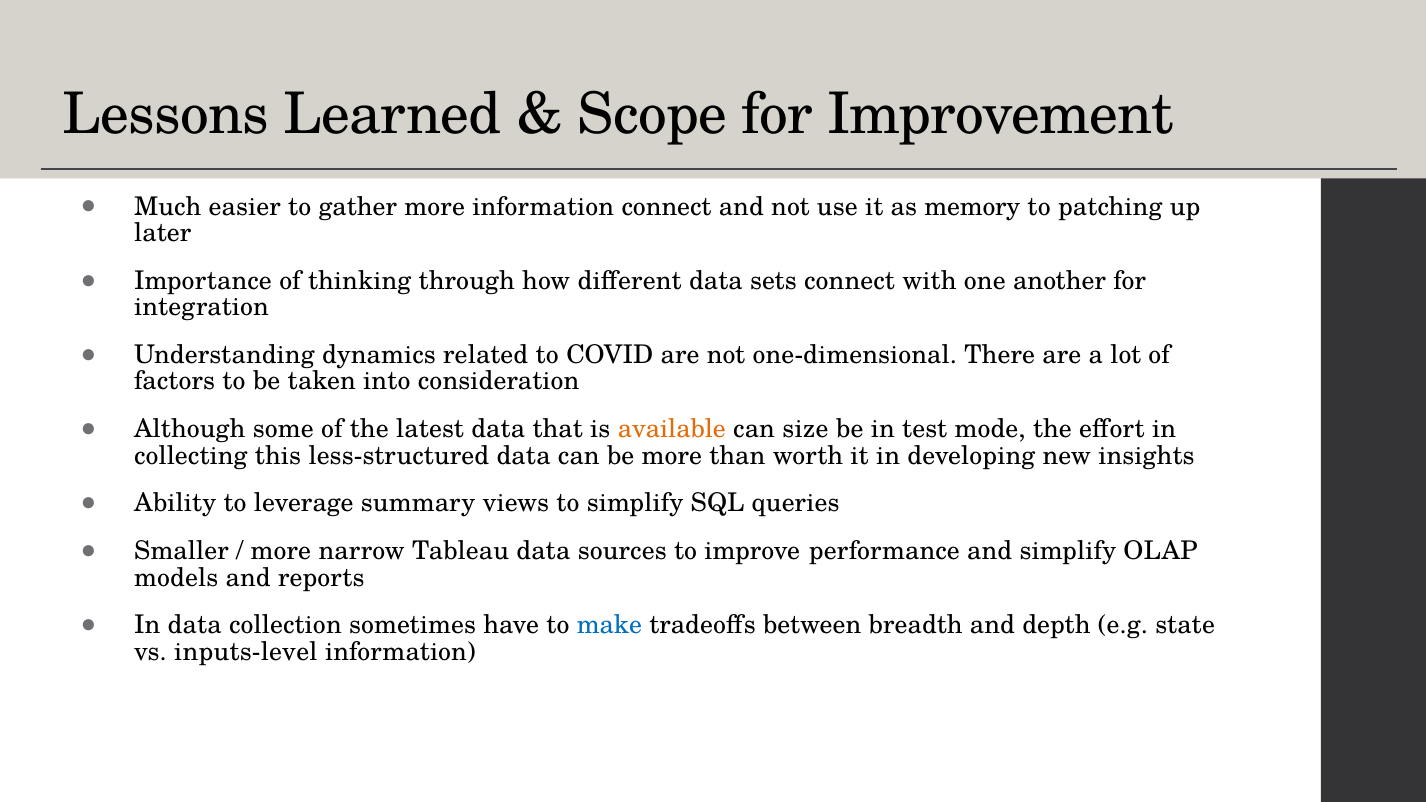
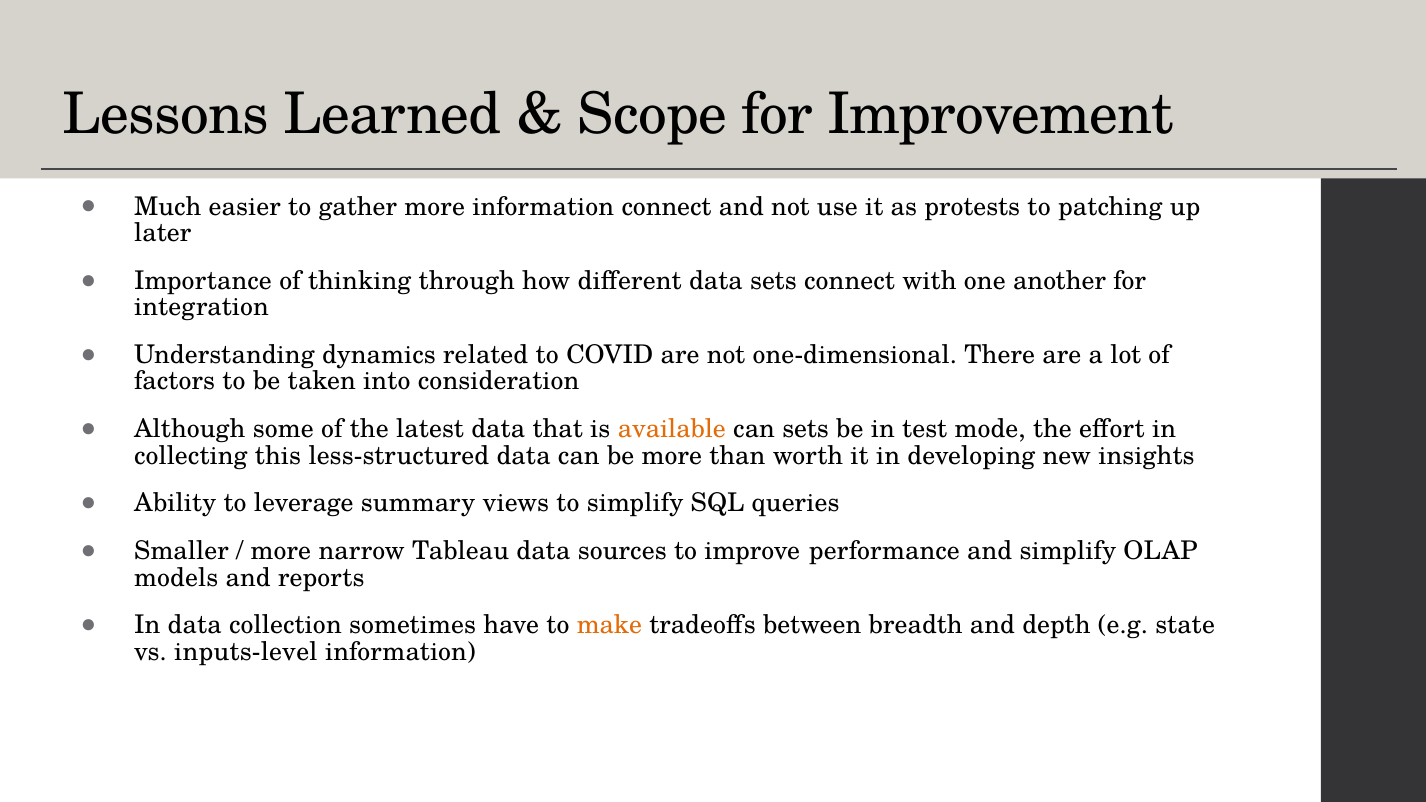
memory: memory -> protests (972, 207)
can size: size -> sets (806, 429)
make colour: blue -> orange (609, 626)
